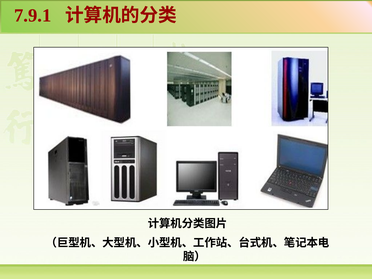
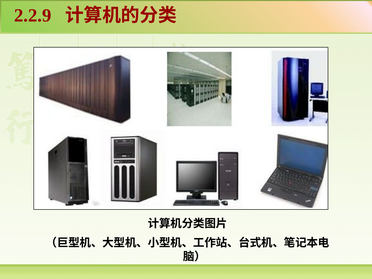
7.9.1: 7.9.1 -> 2.2.9 (33, 16)
